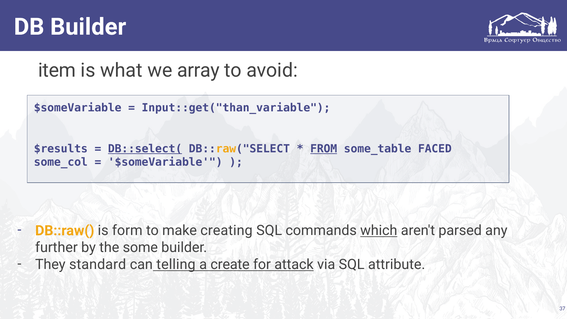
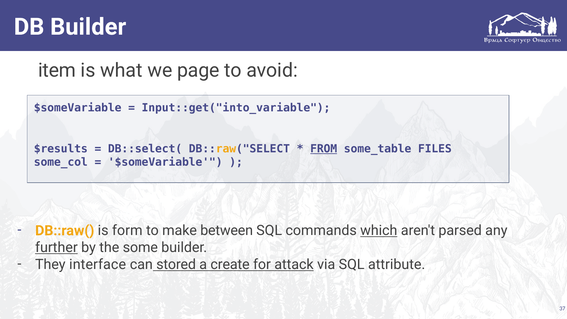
array: array -> page (198, 70)
Input::get("than_variable: Input::get("than_variable -> Input::get("into_variable (236, 108)
DB::select( underline: present -> none (145, 149)
FACED: FACED -> FILES (435, 149)
creating: creating -> between (227, 231)
further underline: none -> present (56, 248)
standard: standard -> interface (98, 265)
telling: telling -> stored (176, 265)
